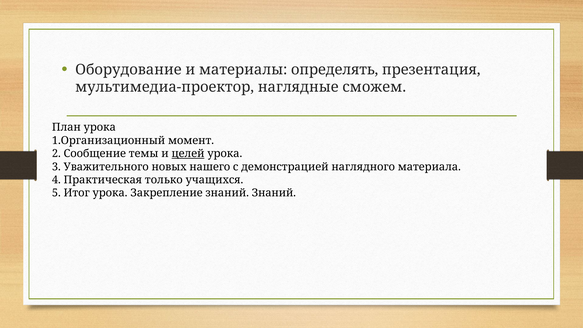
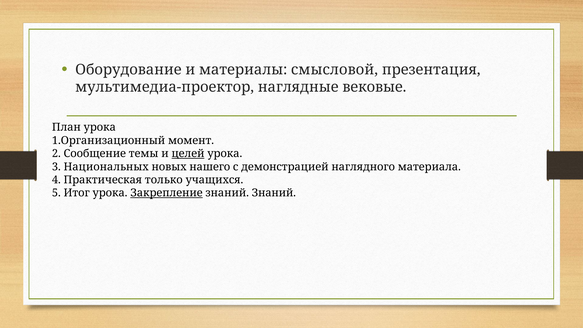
определять: определять -> смысловой (335, 70)
сможем: сможем -> вековые (374, 87)
Уважительного: Уважительного -> Национальных (106, 167)
Закрепление underline: none -> present (166, 193)
